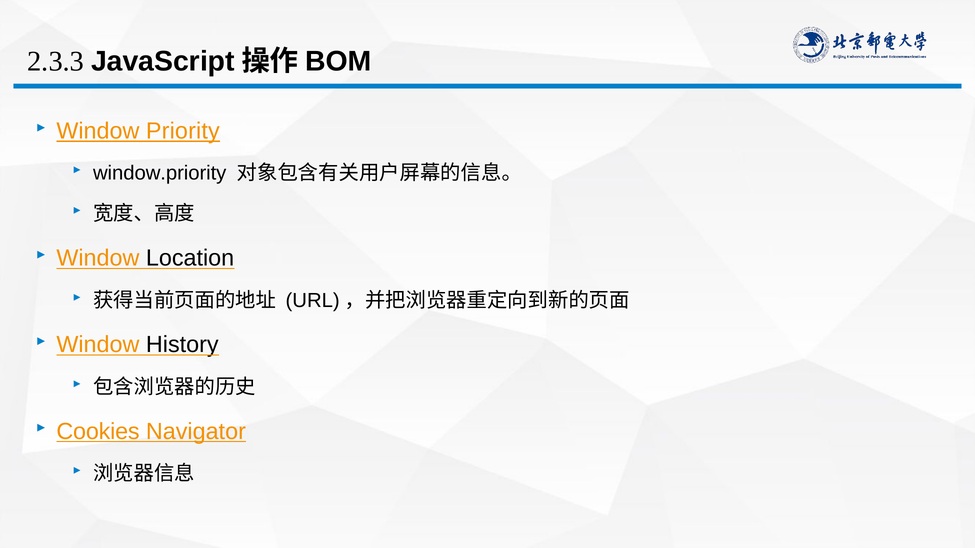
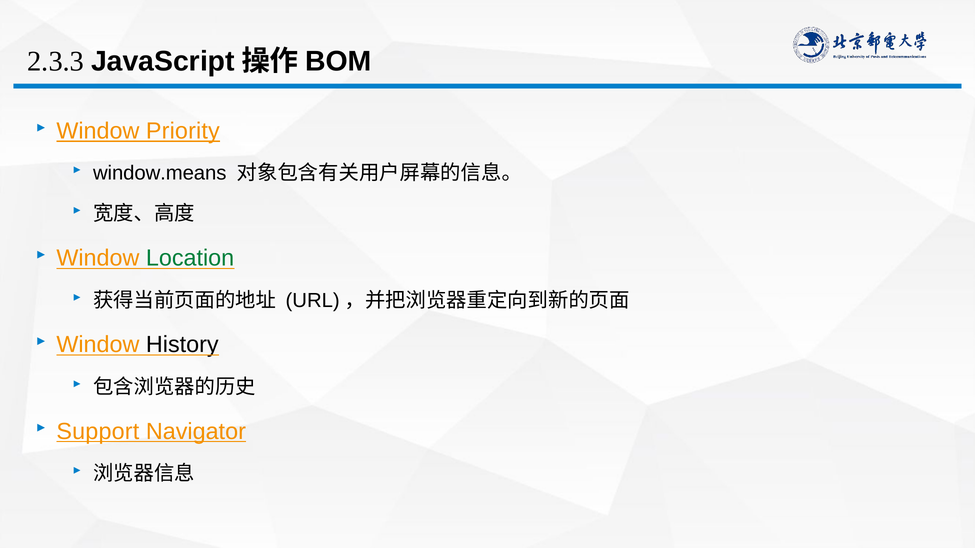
window.priority: window.priority -> window.means (160, 173)
Location colour: black -> green (190, 258)
Cookies: Cookies -> Support (98, 432)
